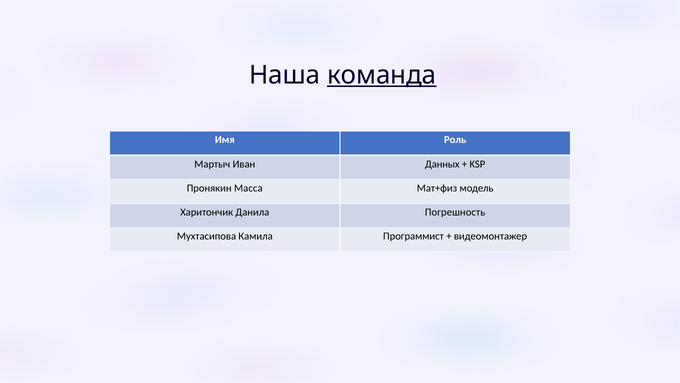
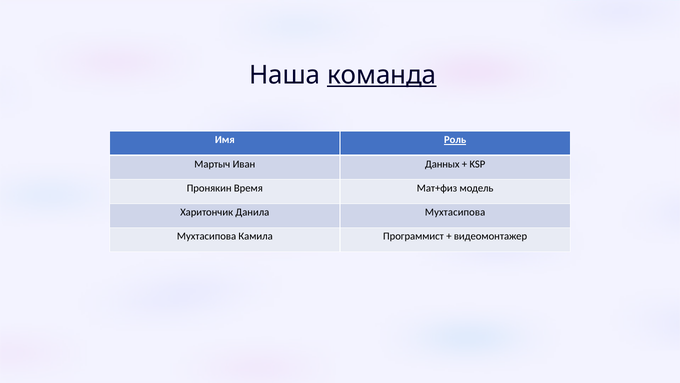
Роль underline: none -> present (455, 140)
Масса: Масса -> Время (248, 188)
Данила Погрешность: Погрешность -> Мухтасипова (455, 212)
